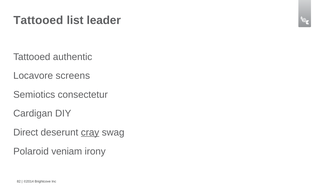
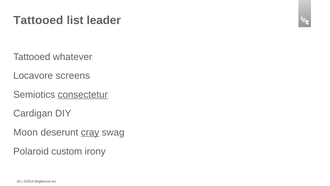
authentic: authentic -> whatever (73, 57)
consectetur underline: none -> present (83, 94)
Direct: Direct -> Moon (26, 132)
veniam: veniam -> custom (67, 151)
